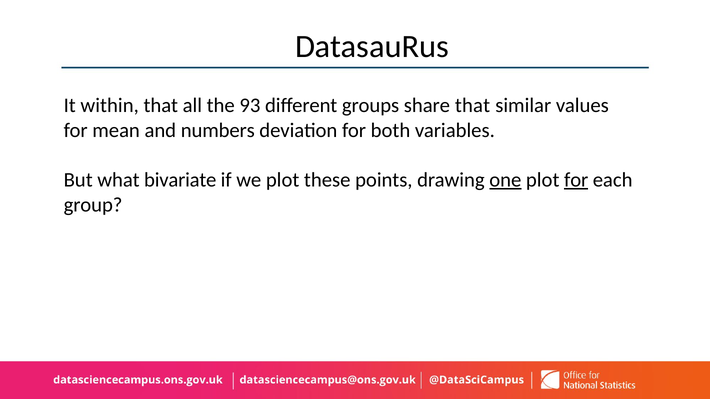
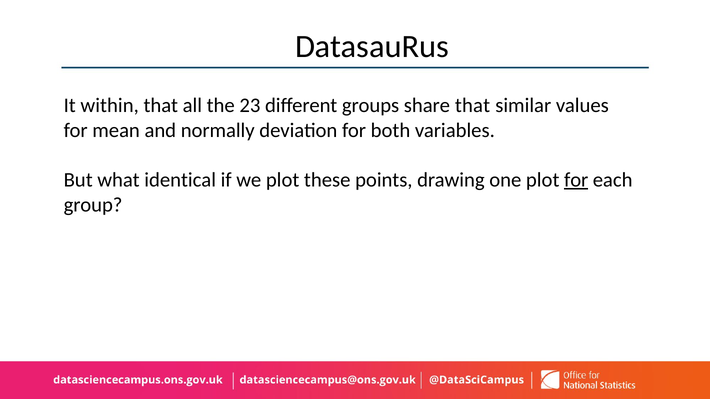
93: 93 -> 23 (250, 105)
numbers: numbers -> normally (218, 130)
bivariate: bivariate -> identical (180, 180)
one underline: present -> none (505, 180)
